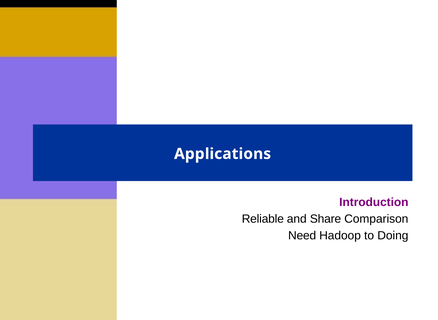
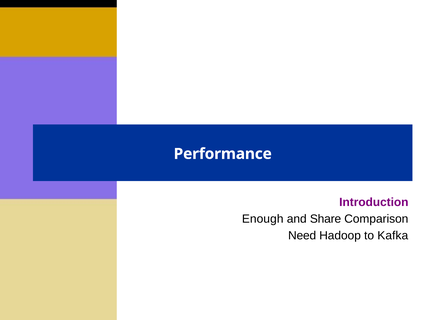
Applications: Applications -> Performance (223, 154)
Reliable: Reliable -> Enough (263, 219)
Doing: Doing -> Kafka (393, 236)
